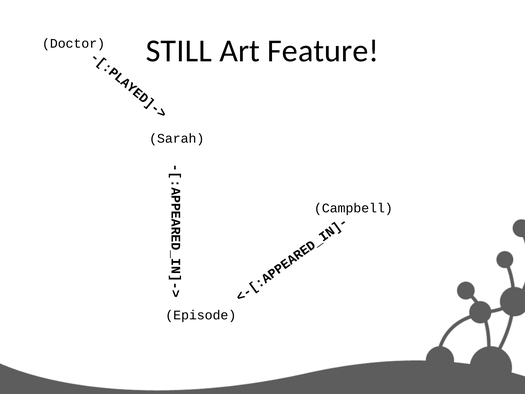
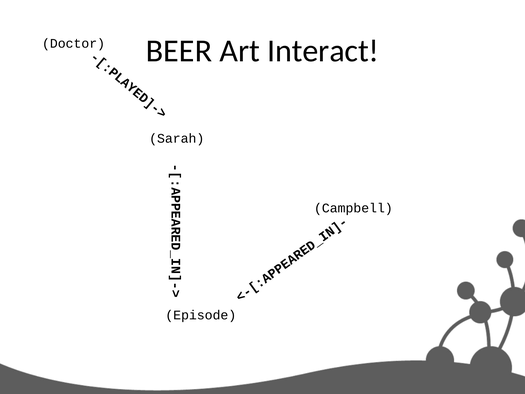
STILL: STILL -> BEER (179, 51)
Feature: Feature -> Interact (323, 51)
